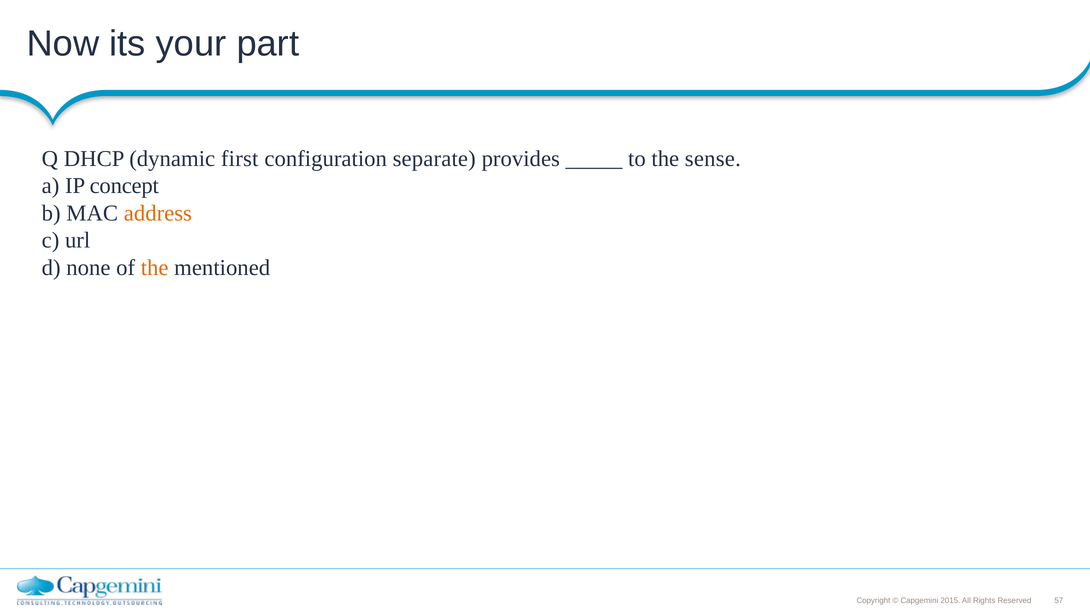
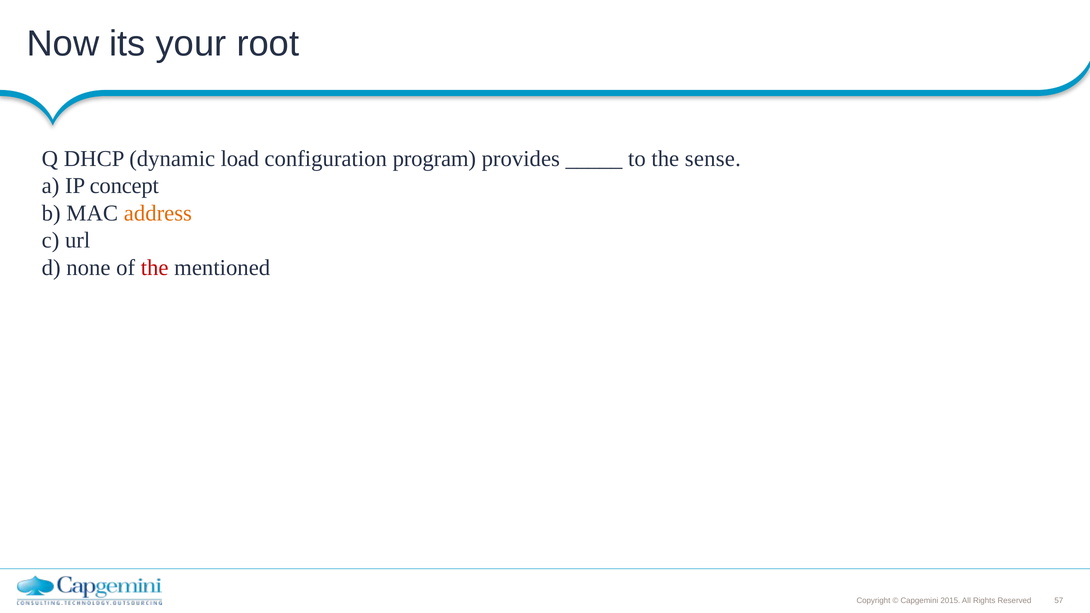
part: part -> root (268, 44)
first: first -> load (240, 159)
separate: separate -> program (434, 159)
the colour: orange -> red (155, 268)
